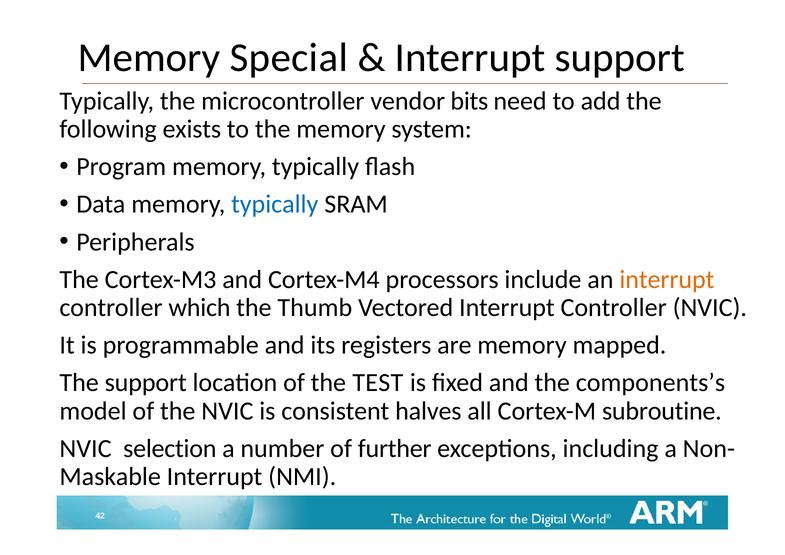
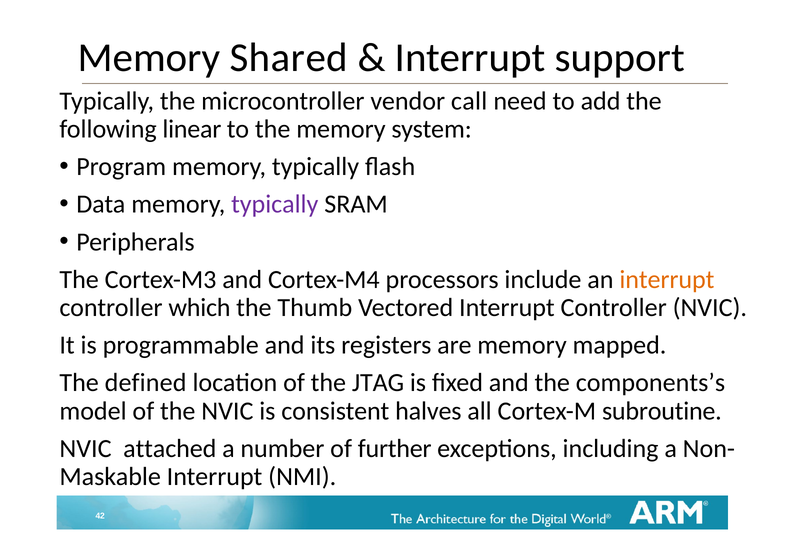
Special: Special -> Shared (289, 58)
bits: bits -> call (469, 101)
exists: exists -> linear (192, 129)
typically colour: blue -> purple (275, 204)
The support: support -> defined (146, 383)
TEST: TEST -> JTAG (378, 383)
selection: selection -> attached (170, 448)
